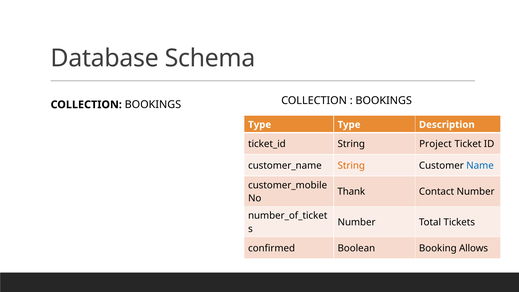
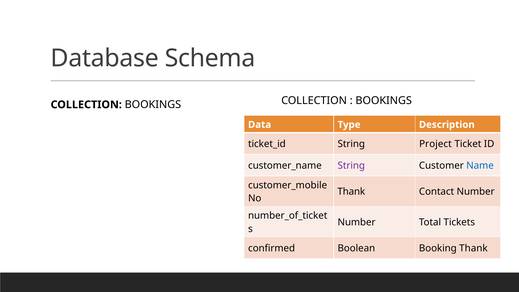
Type: Type -> Data (260, 125)
String colour: orange -> purple (351, 166)
Booking Allows: Allows -> Thank (473, 248)
